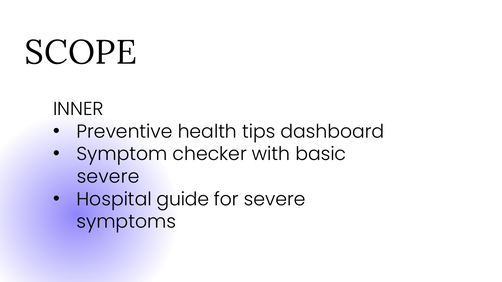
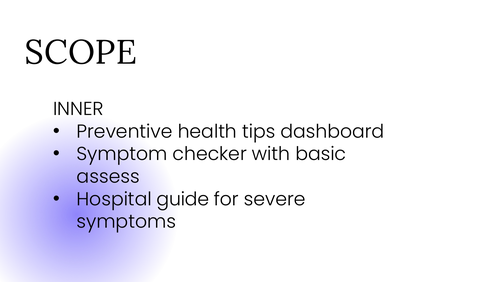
severe: severe -> assess (108, 177)
